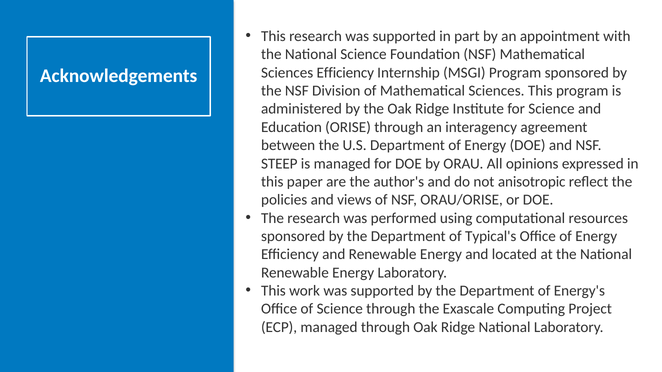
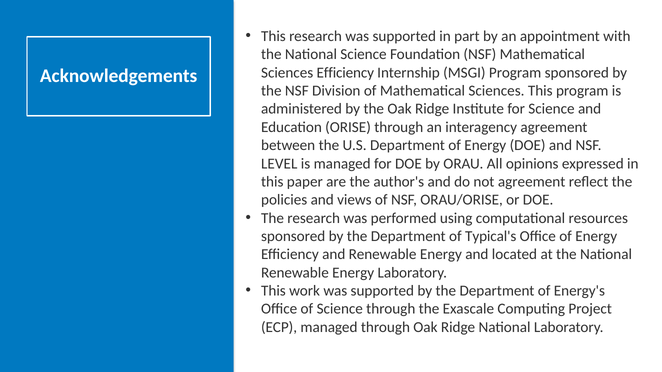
STEEP: STEEP -> LEVEL (279, 164)
not anisotropic: anisotropic -> agreement (532, 182)
